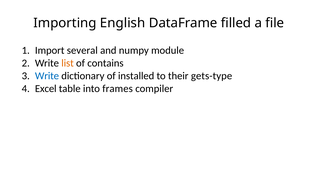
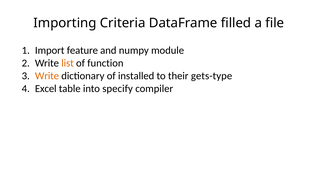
English: English -> Criteria (123, 23)
several: several -> feature (82, 50)
contains: contains -> function (105, 63)
Write colour: blue -> orange (47, 76)
frames: frames -> specify (118, 89)
